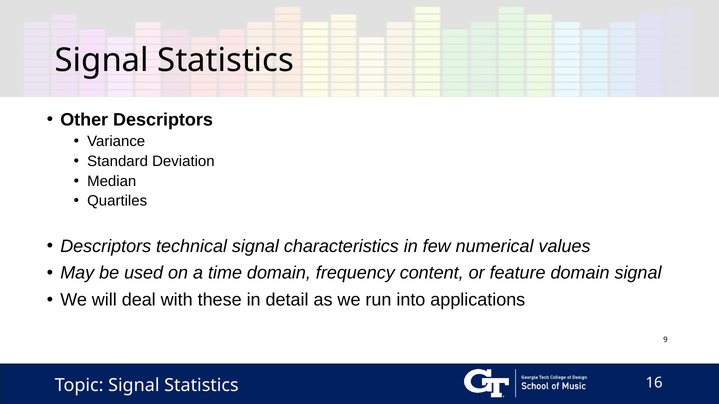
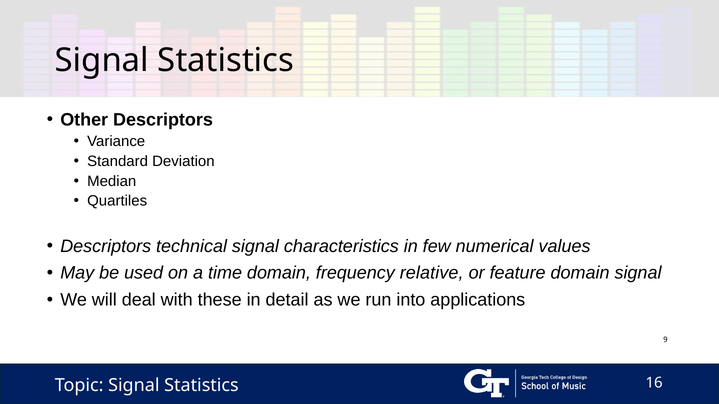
content: content -> relative (432, 273)
